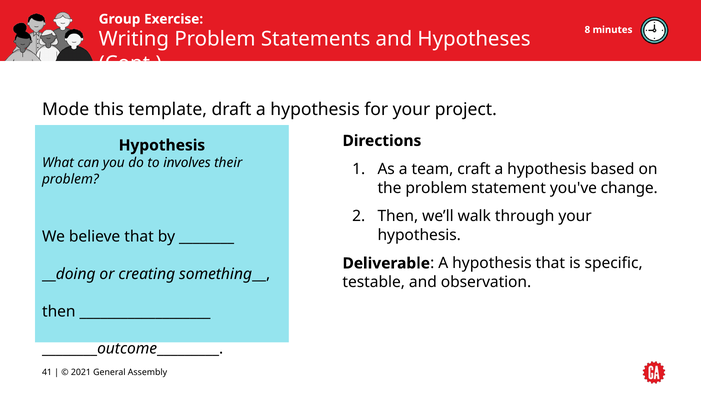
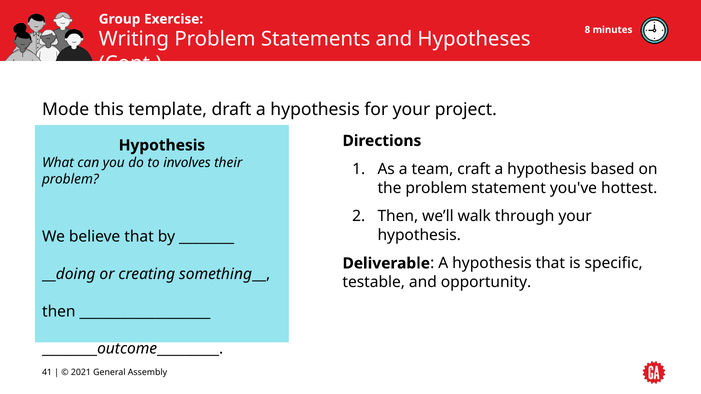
change: change -> hottest (629, 188)
observation: observation -> opportunity (486, 282)
